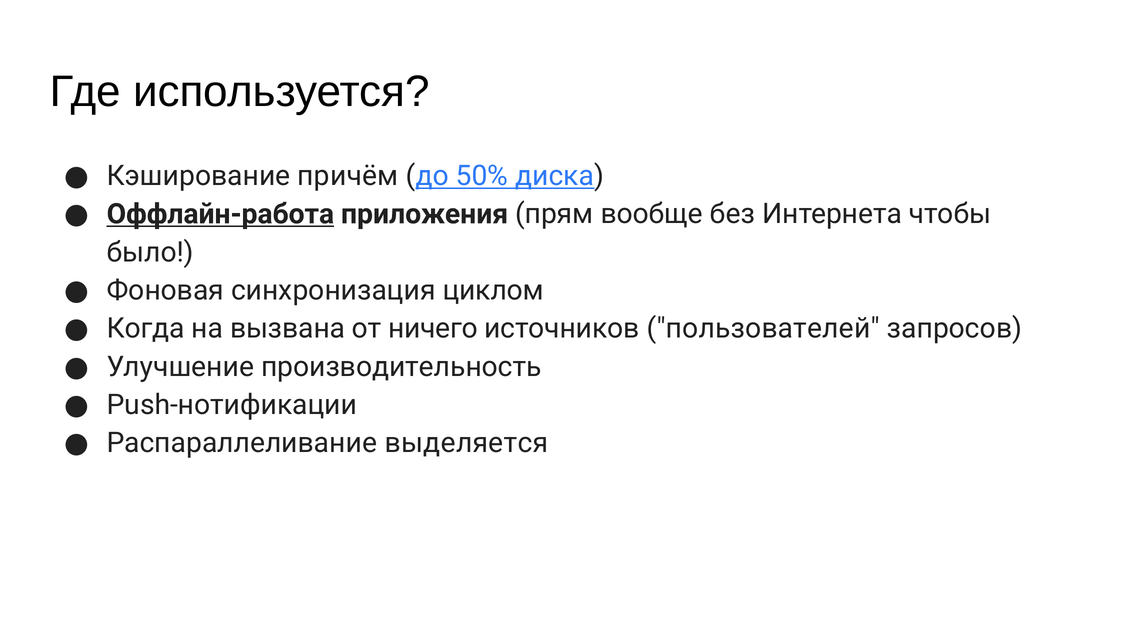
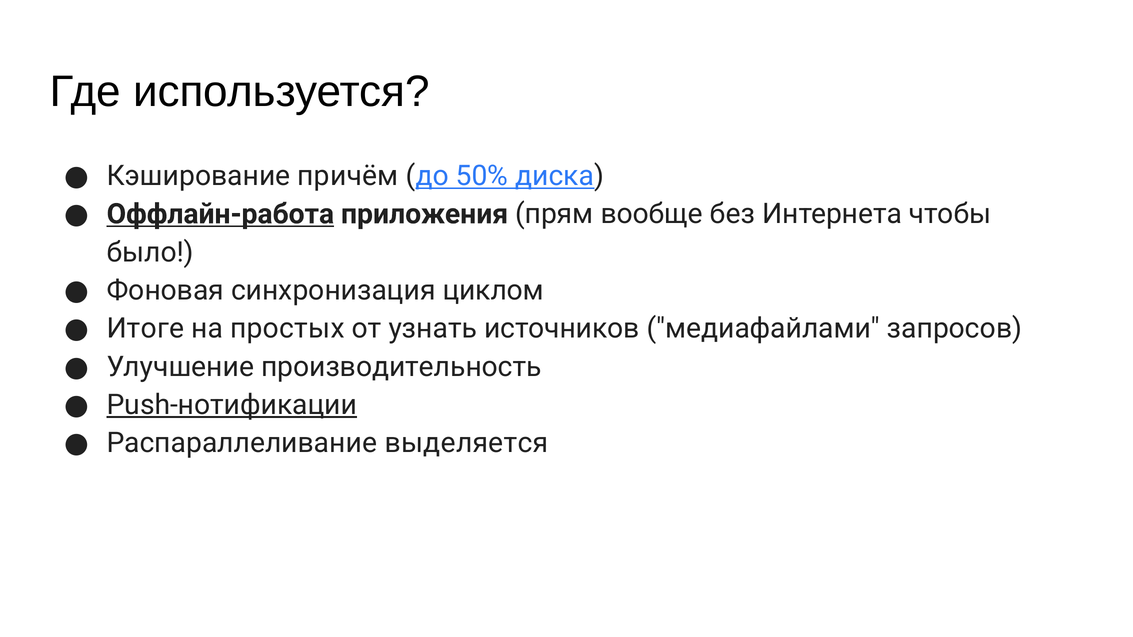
Когда: Когда -> Итоге (145, 329)
вызвана: вызвана -> простых (287, 329)
ничего: ничего -> узнать (433, 329)
пользователей: пользователей -> медиафайлами (763, 329)
Push-нотификации underline: none -> present (232, 405)
